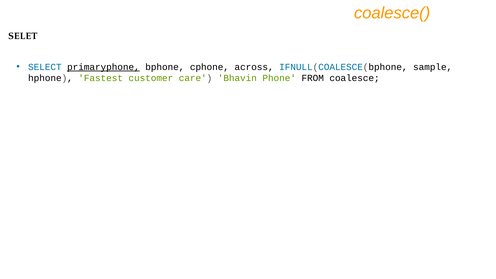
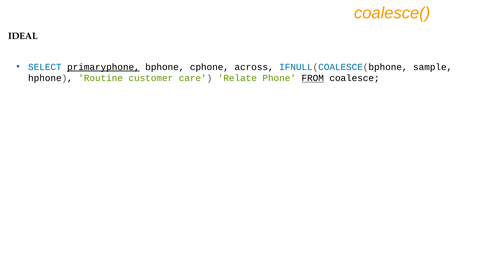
SELET: SELET -> IDEAL (23, 36)
Fastest: Fastest -> Routine (101, 78)
Bhavin: Bhavin -> Relate (237, 78)
FROM underline: none -> present (313, 78)
